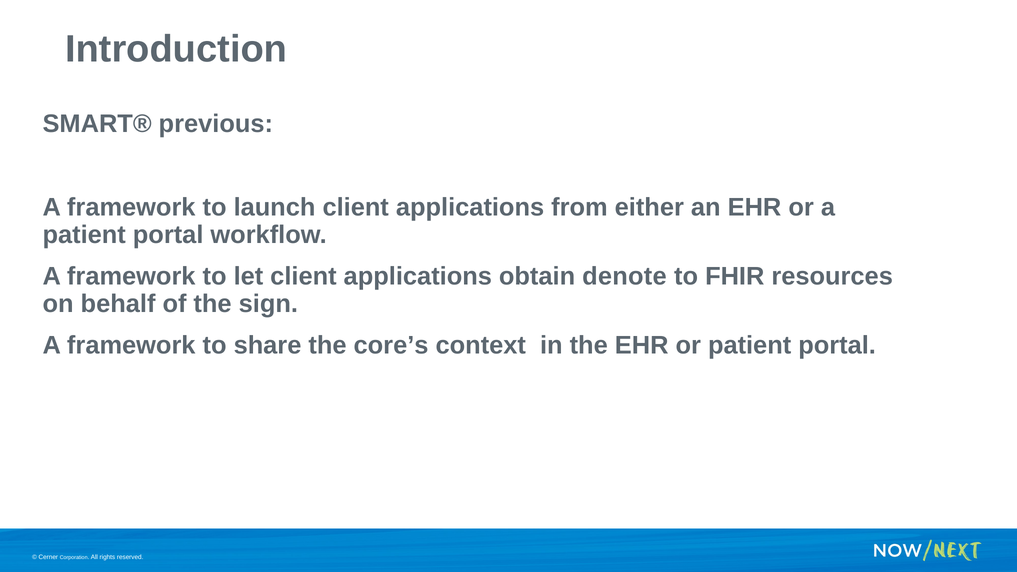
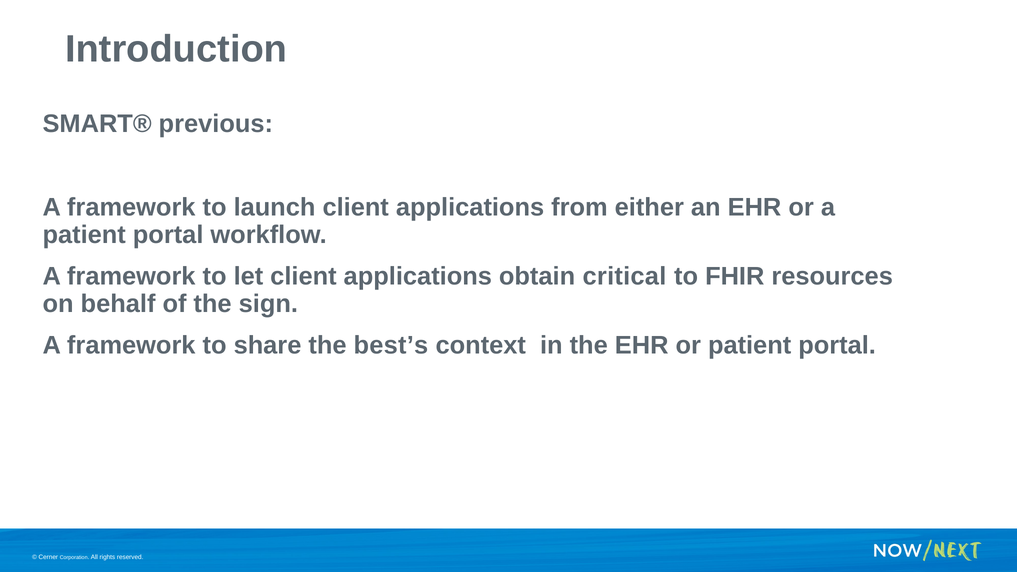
denote: denote -> critical (624, 276)
core’s: core’s -> best’s (391, 345)
